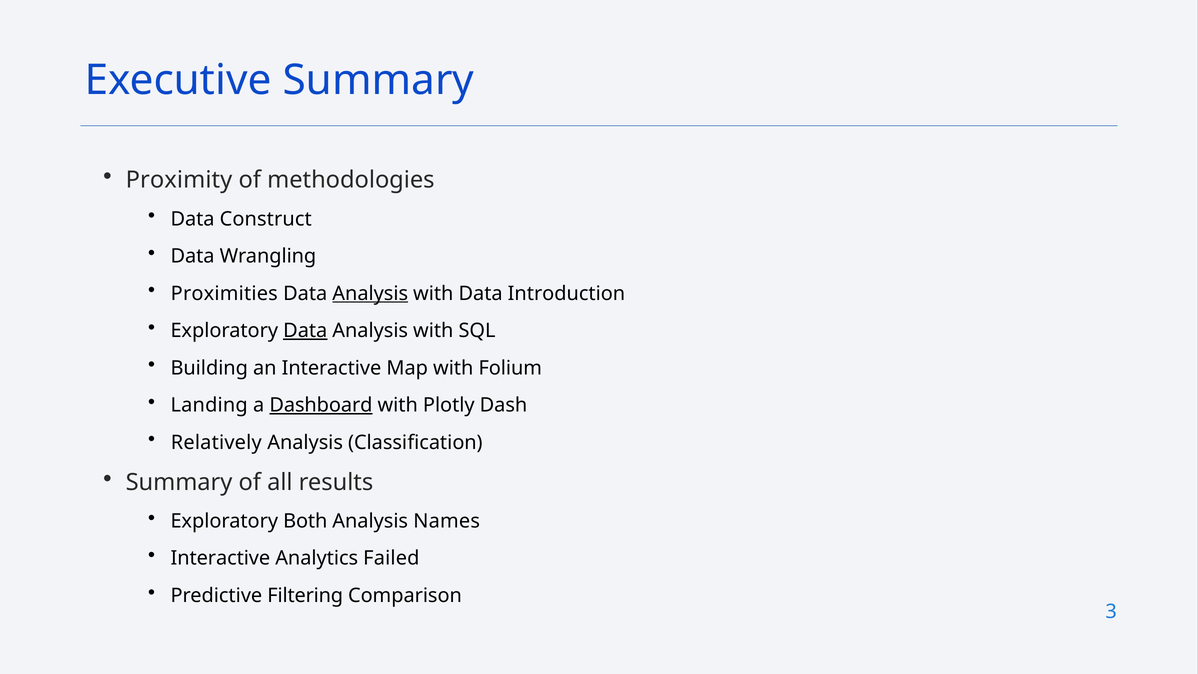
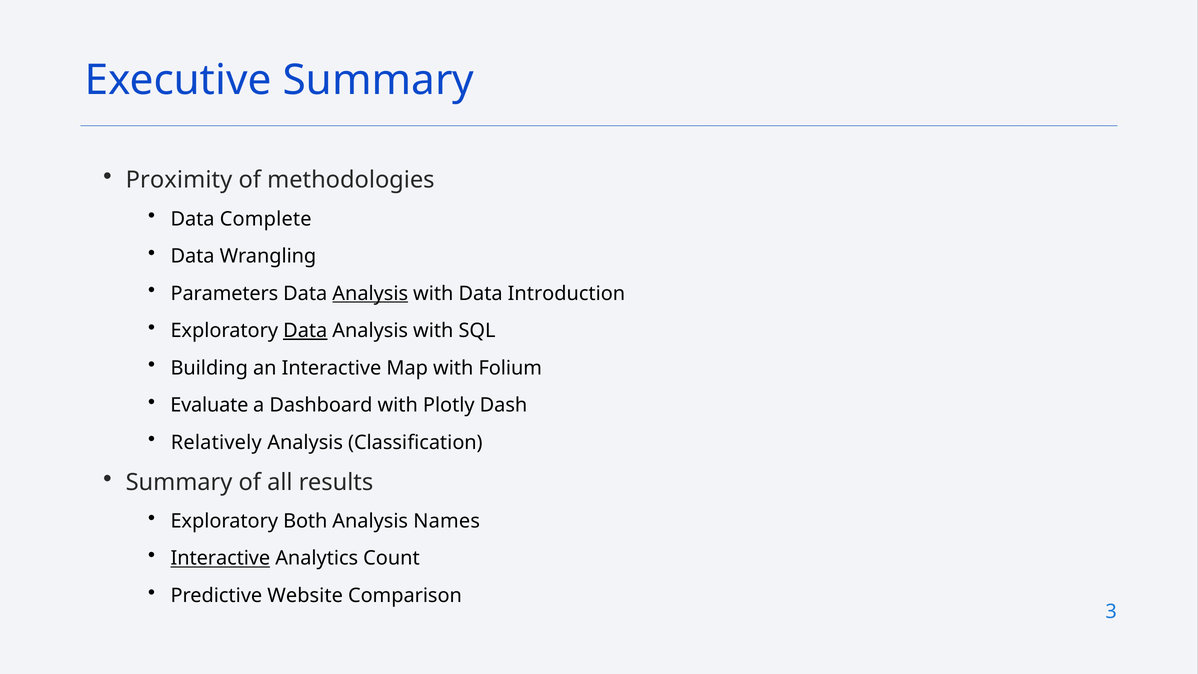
Construct: Construct -> Complete (266, 219)
Proximities: Proximities -> Parameters (224, 293)
Landing: Landing -> Evaluate (209, 405)
Dashboard underline: present -> none (321, 405)
Interactive underline: none -> present (220, 558)
Failed: Failed -> Count (391, 558)
Filtering: Filtering -> Website (305, 595)
